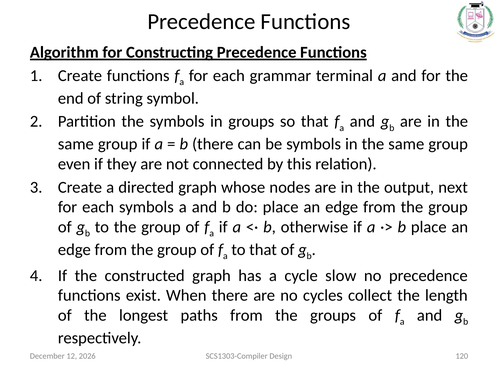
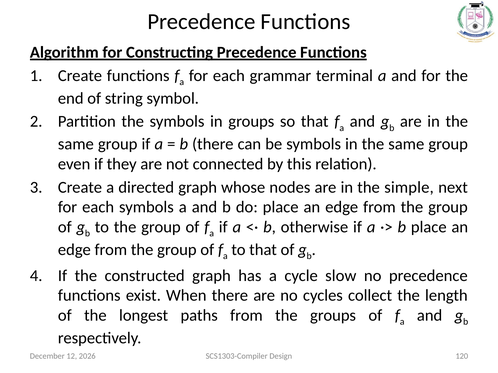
output: output -> simple (409, 187)
